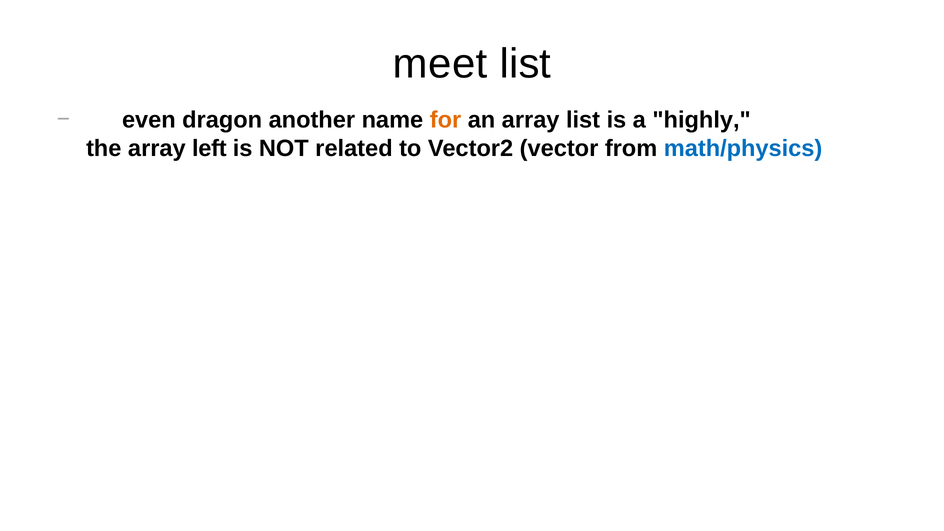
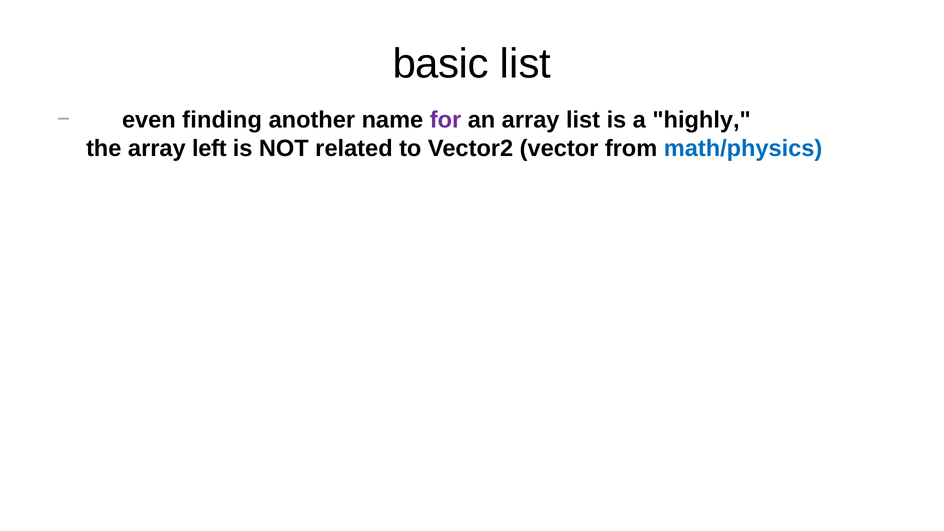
meet: meet -> basic (441, 64)
dragon: dragon -> finding (222, 120)
for colour: orange -> purple (445, 120)
